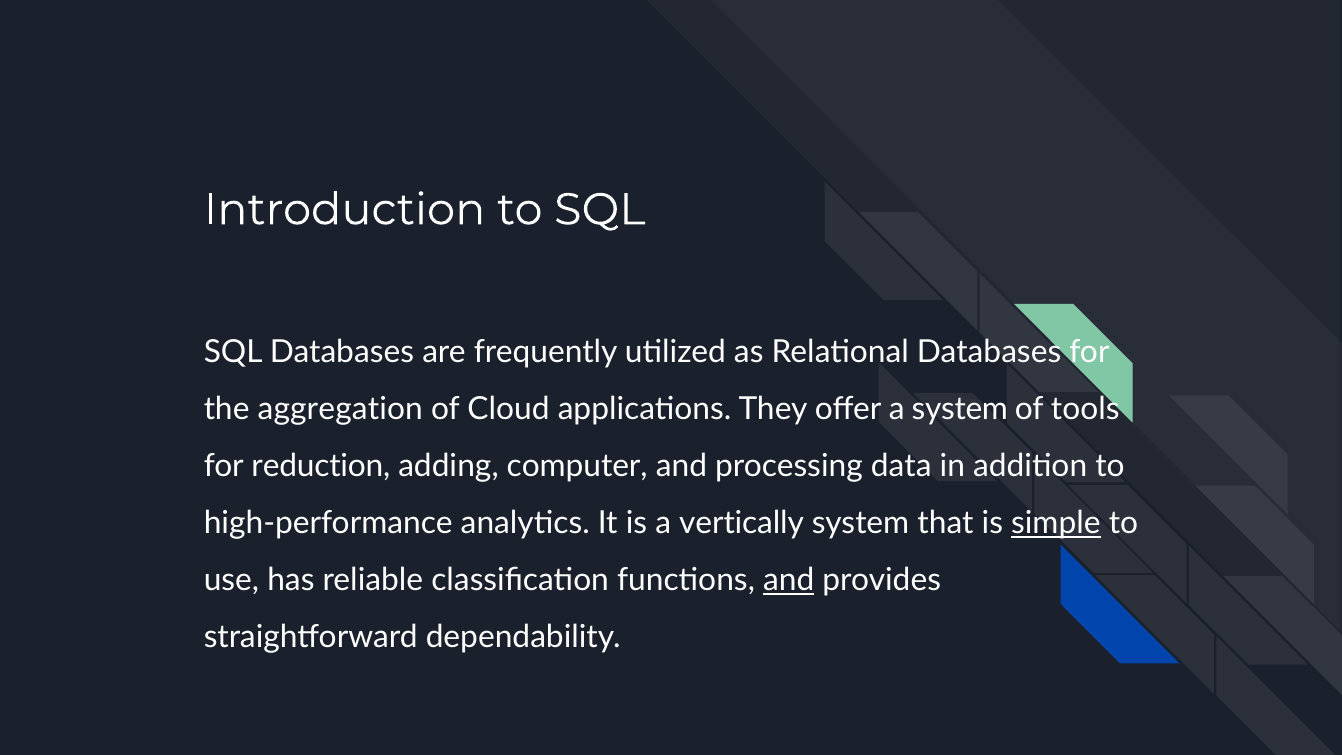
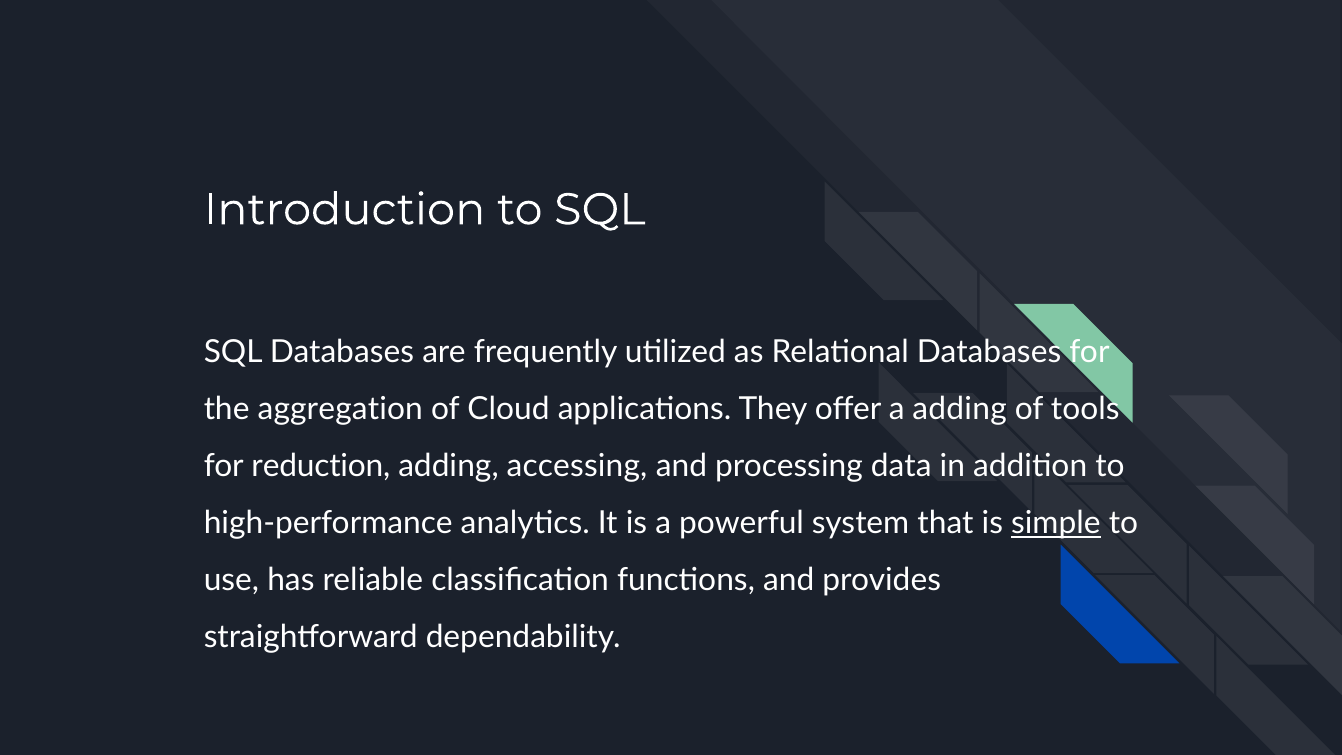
a system: system -> adding (960, 409)
computer: computer -> accessing (577, 466)
vertically: vertically -> powerful (742, 523)
and underline: present -> none (789, 580)
